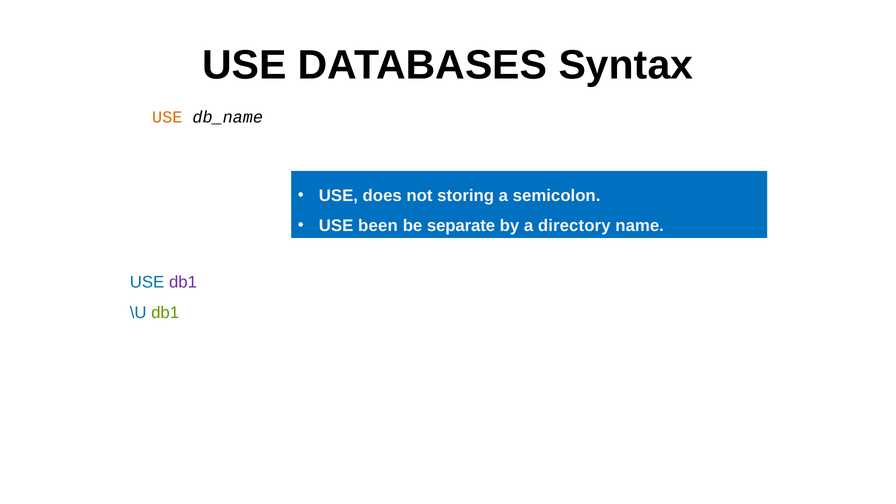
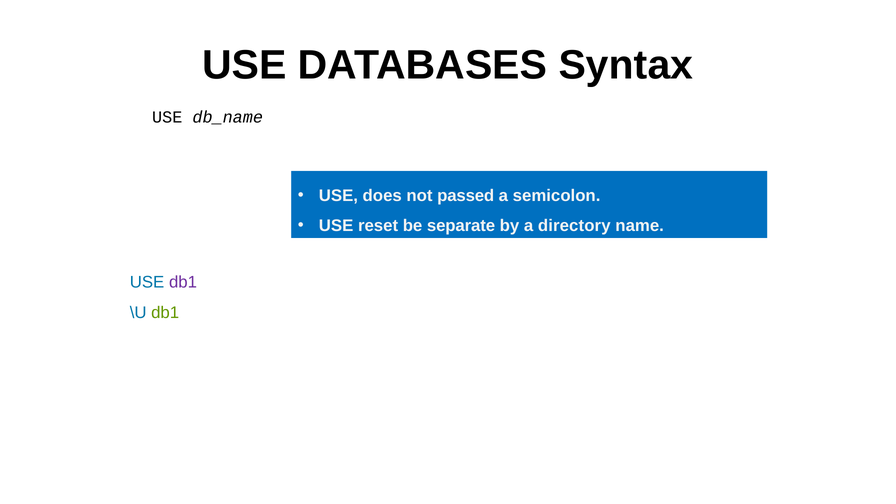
USE colour: orange -> black (167, 117)
storing: storing -> passed (466, 196)
been: been -> reset (378, 226)
